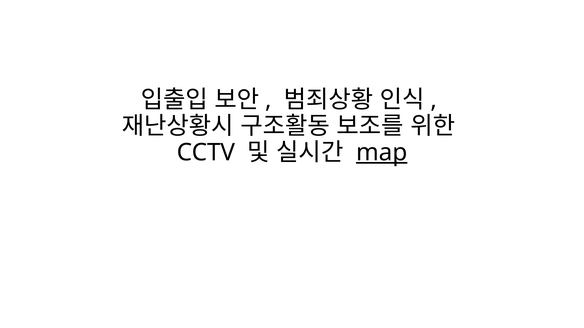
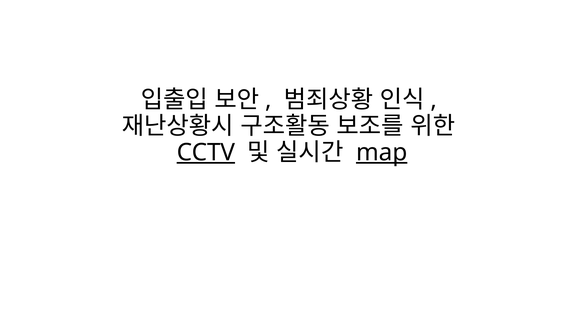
CCTV underline: none -> present (206, 153)
